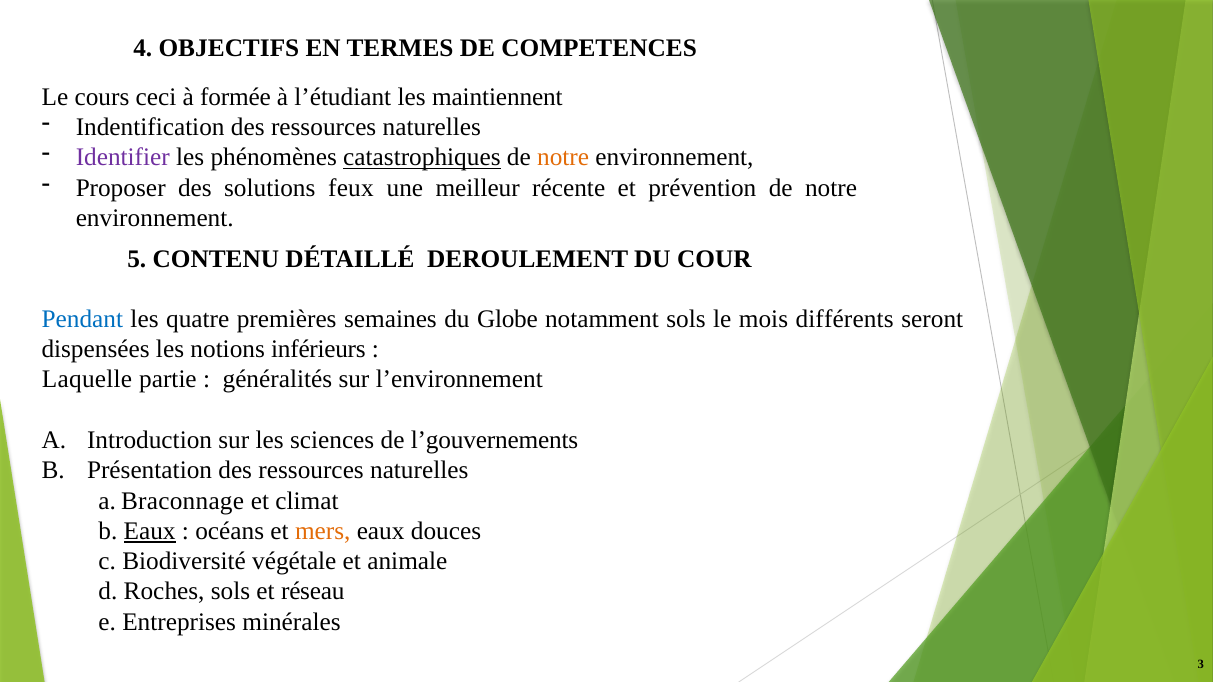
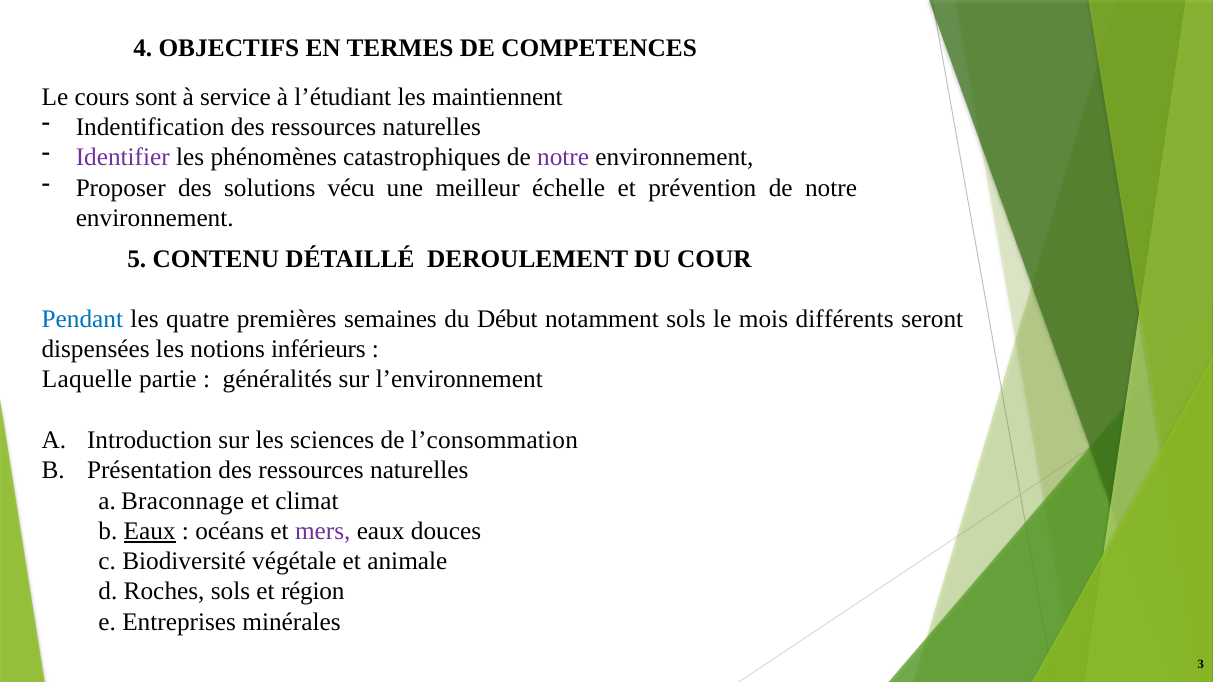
ceci: ceci -> sont (156, 97)
formée: formée -> service (235, 97)
catastrophiques underline: present -> none (422, 158)
notre colour: orange -> purple (563, 158)
feux: feux -> vécu (351, 188)
récente: récente -> échelle (569, 188)
Globe: Globe -> Début (507, 319)
l’gouvernements: l’gouvernements -> l’consommation (494, 440)
mers colour: orange -> purple (323, 531)
réseau: réseau -> région (313, 592)
